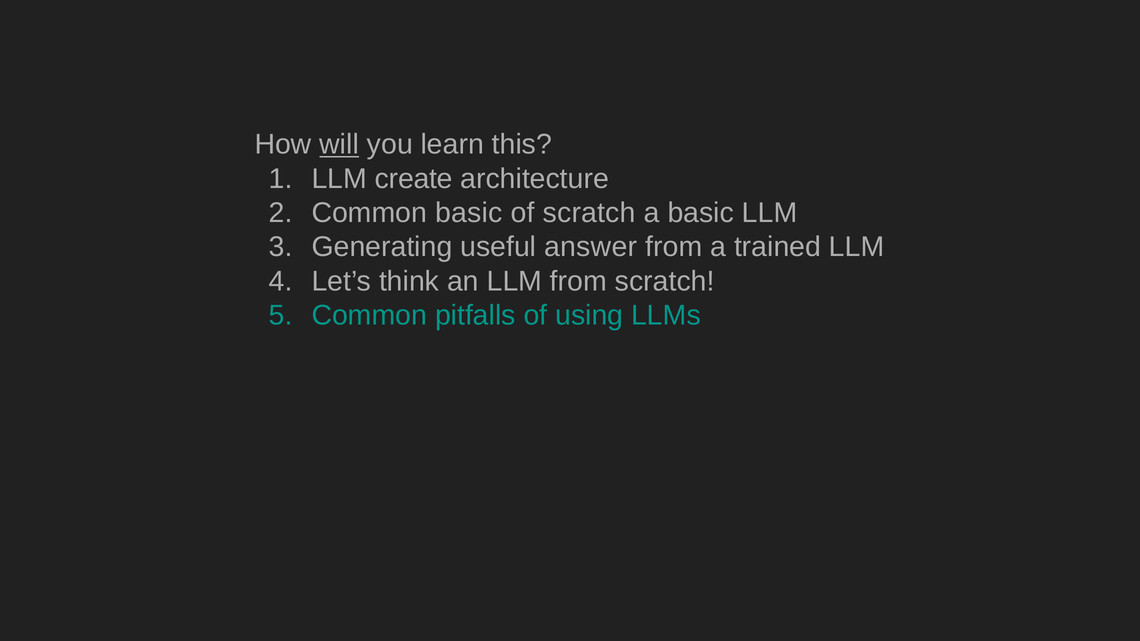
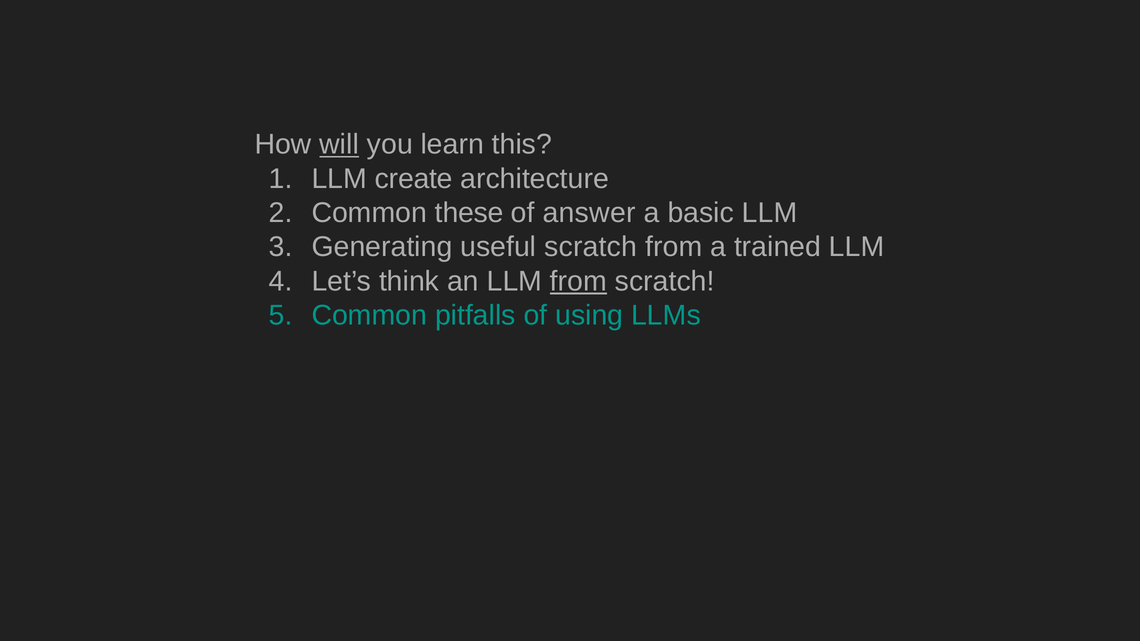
Common basic: basic -> these (469, 213)
of scratch: scratch -> answer (589, 213)
useful answer: answer -> scratch (591, 247)
from underline: none -> present (578, 281)
